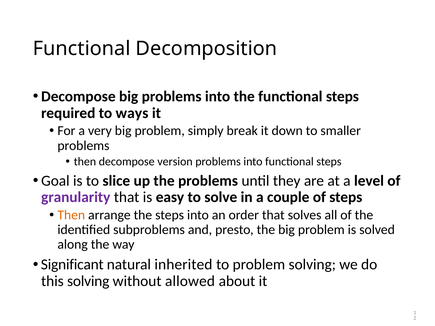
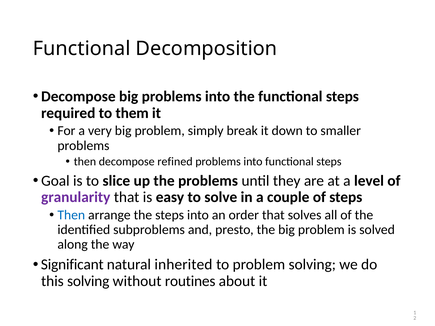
ways: ways -> them (132, 113)
version: version -> refined (175, 162)
Then colour: orange -> blue (71, 215)
allowed: allowed -> routines (190, 281)
